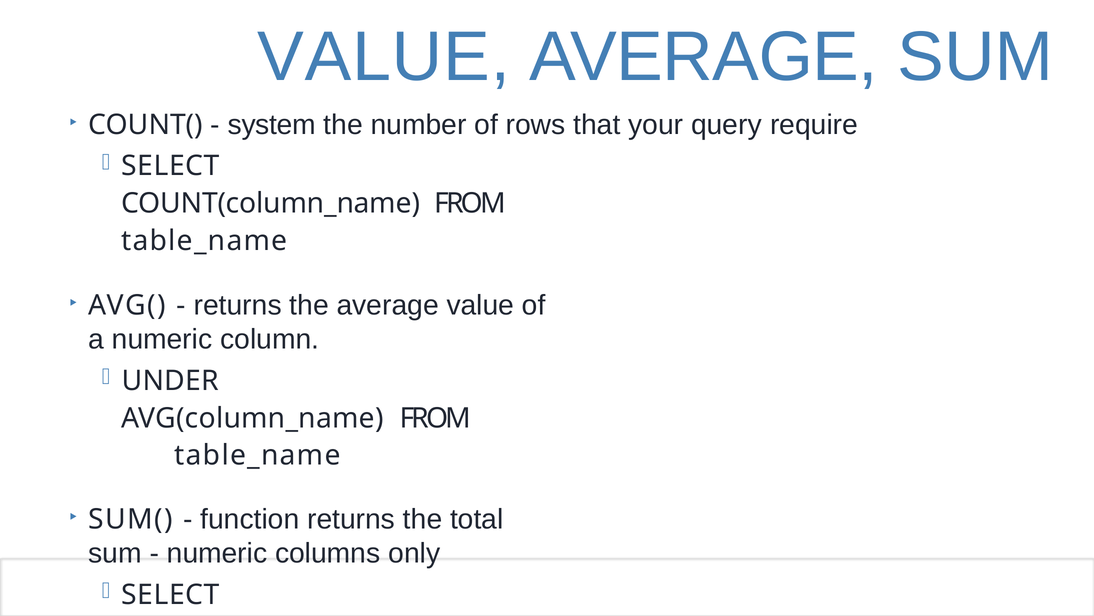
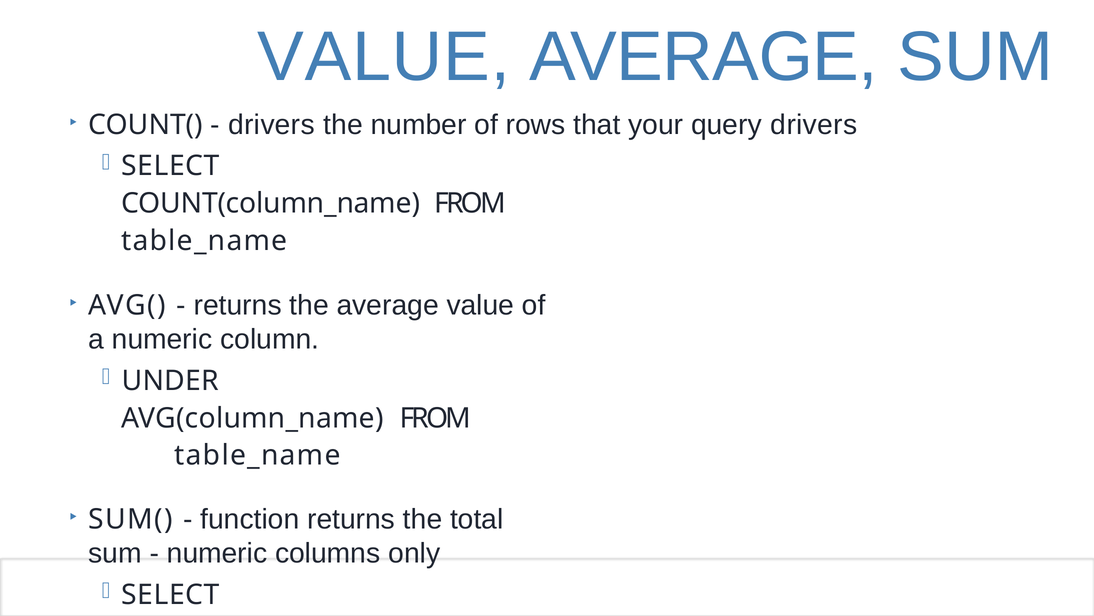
system: system -> drivers (272, 125)
query require: require -> drivers (814, 125)
